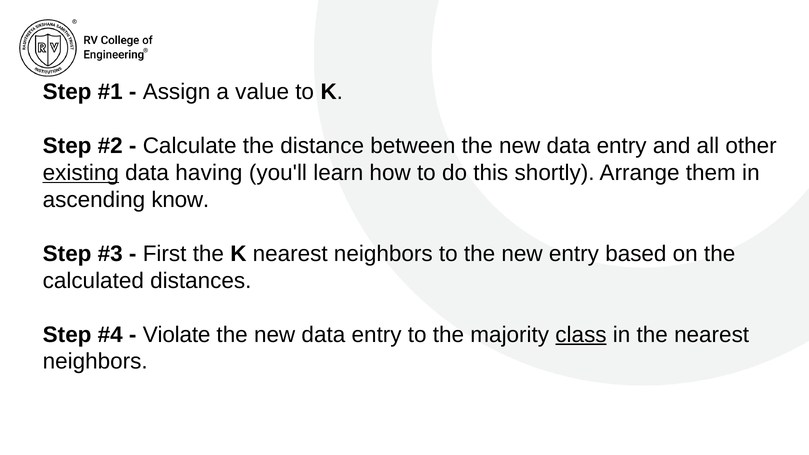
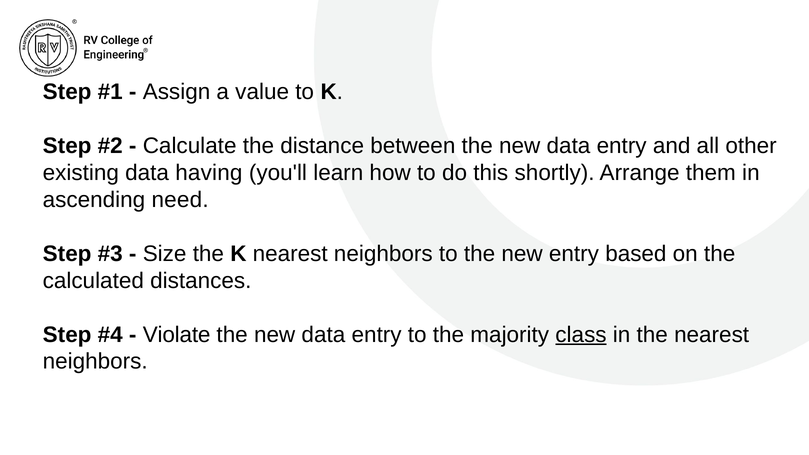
existing underline: present -> none (81, 173)
know: know -> need (180, 200)
First: First -> Size (165, 254)
